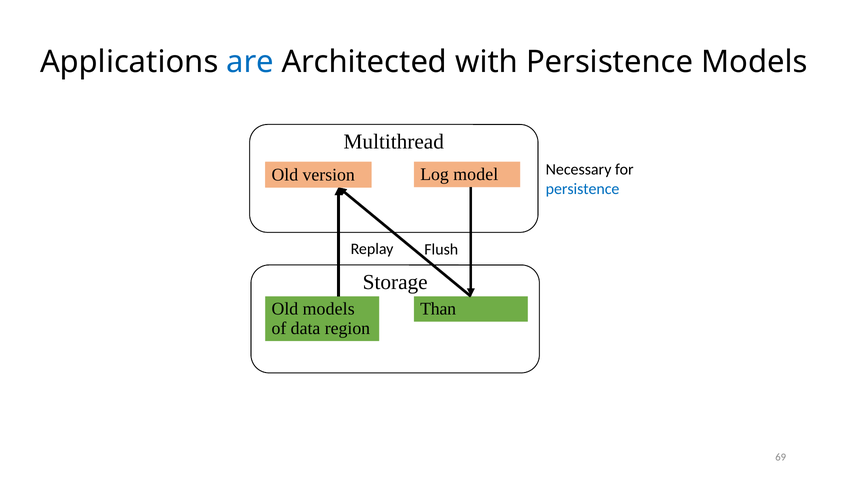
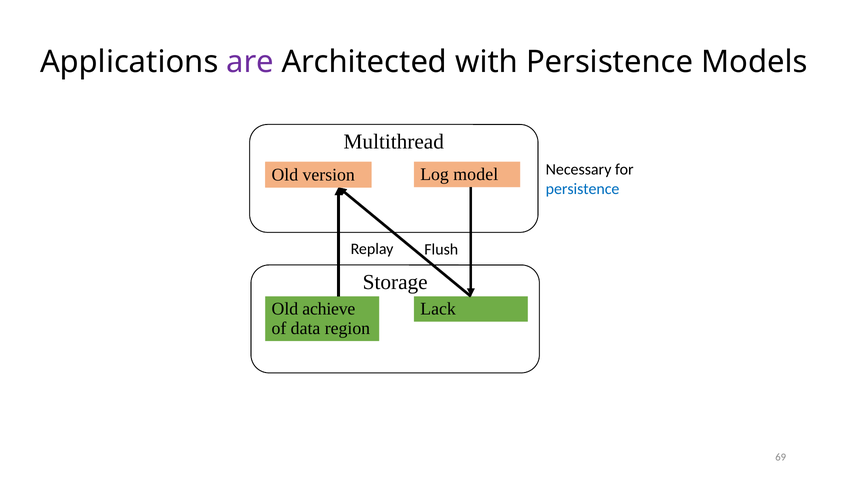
are colour: blue -> purple (250, 62)
Old models: models -> achieve (329, 309)
Than: Than -> Lack (438, 309)
